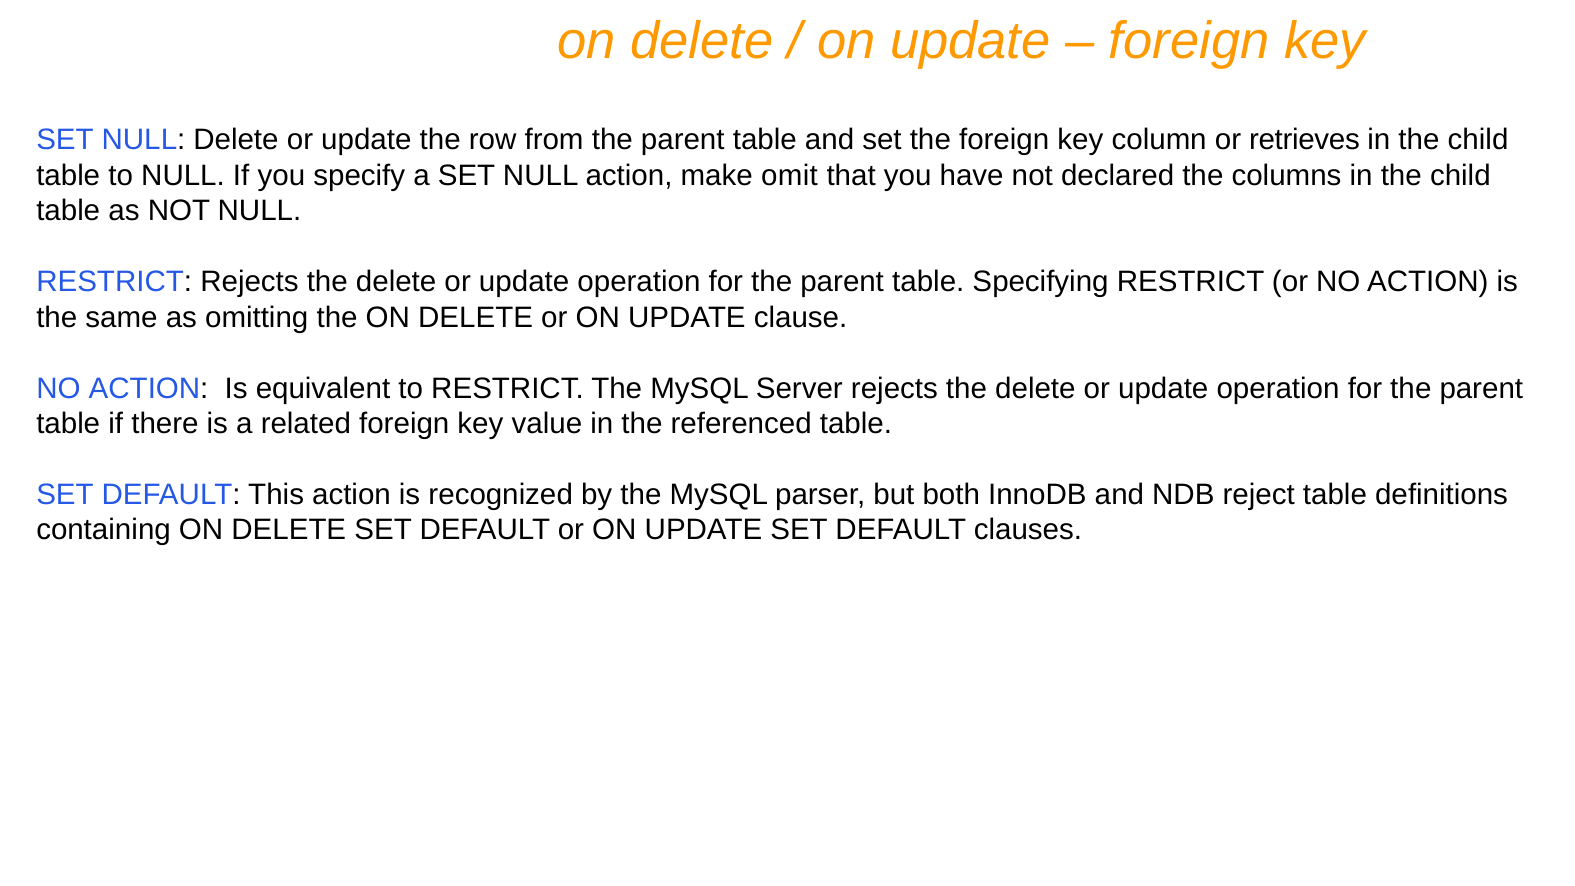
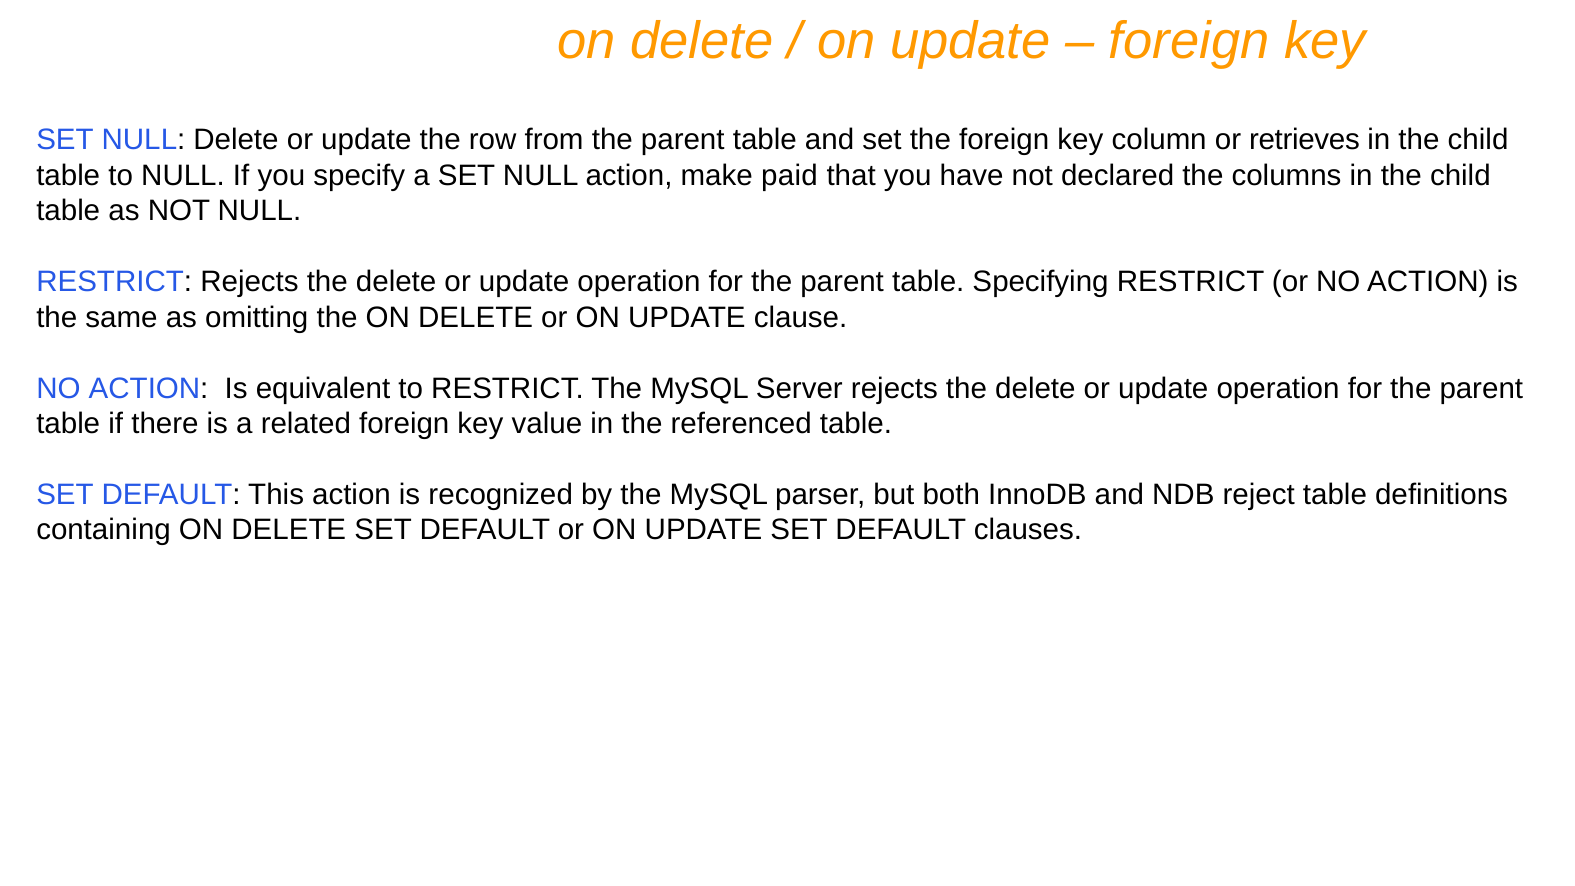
omit: omit -> paid (790, 176)
